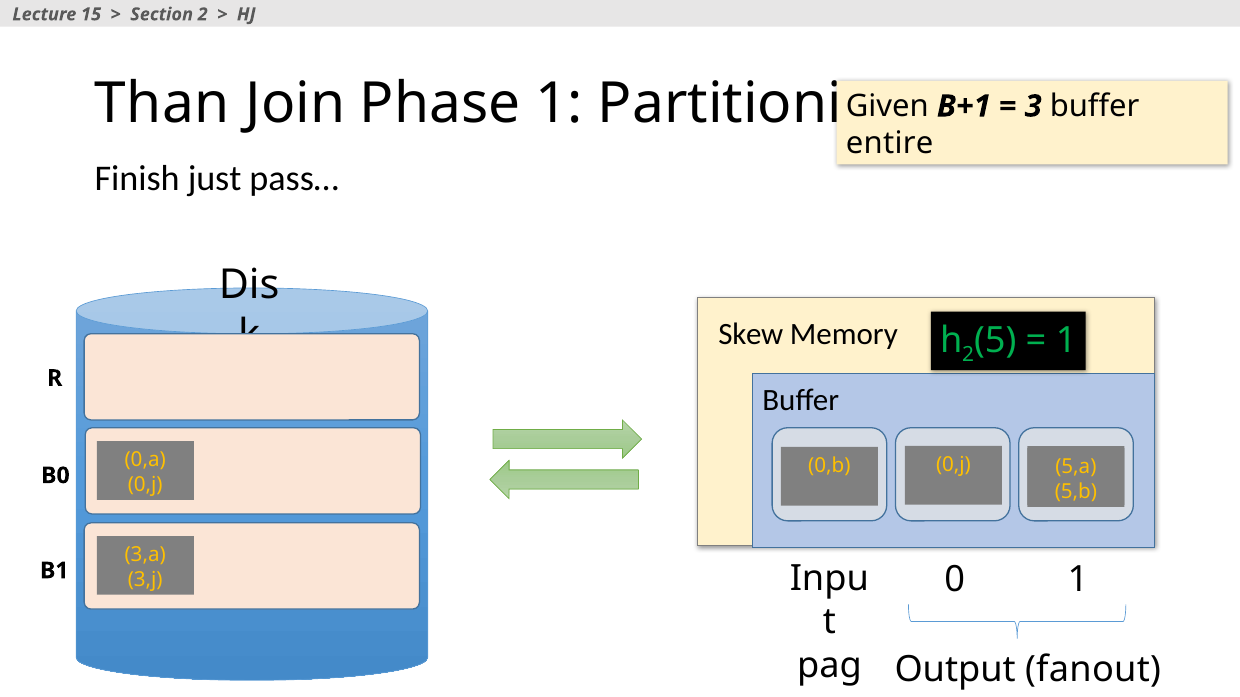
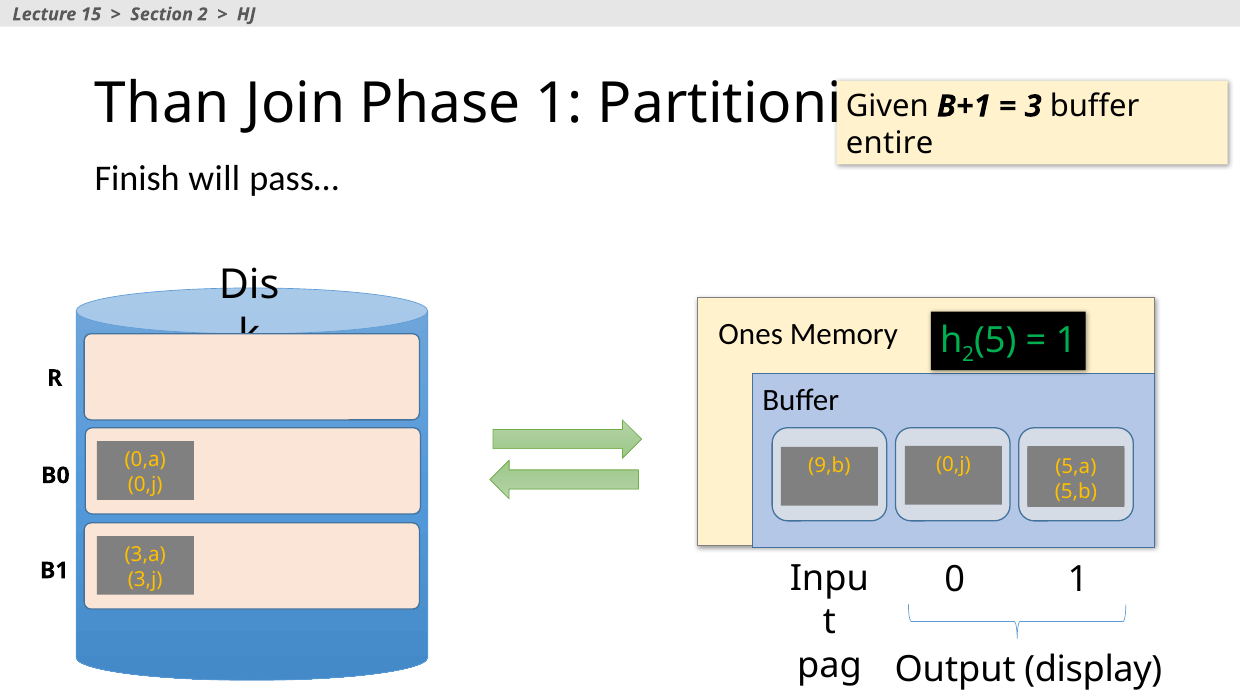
just: just -> will (214, 179)
Skew: Skew -> Ones (751, 335)
0,b: 0,b -> 9,b (829, 466)
fanout: fanout -> display (1093, 670)
